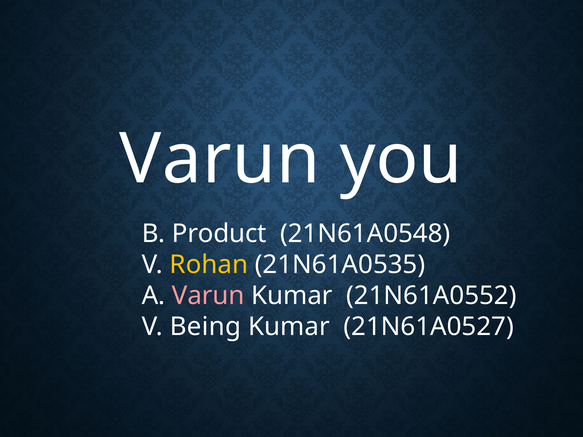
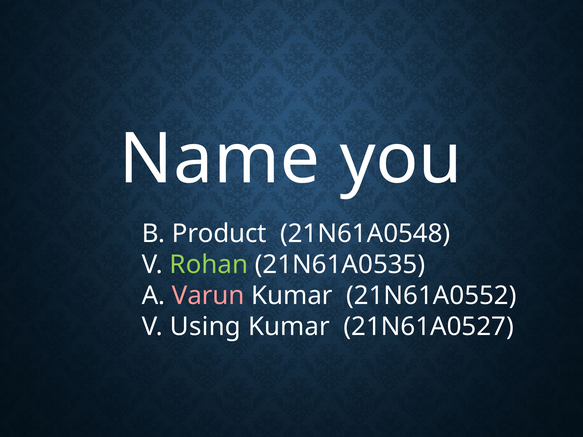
Varun: Varun -> Name (220, 159)
Rohan colour: yellow -> light green (209, 265)
Being: Being -> Using (205, 327)
